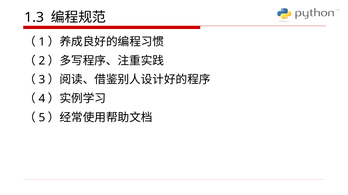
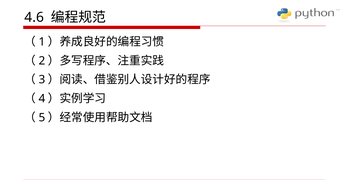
1.3: 1.3 -> 4.6 (34, 17)
